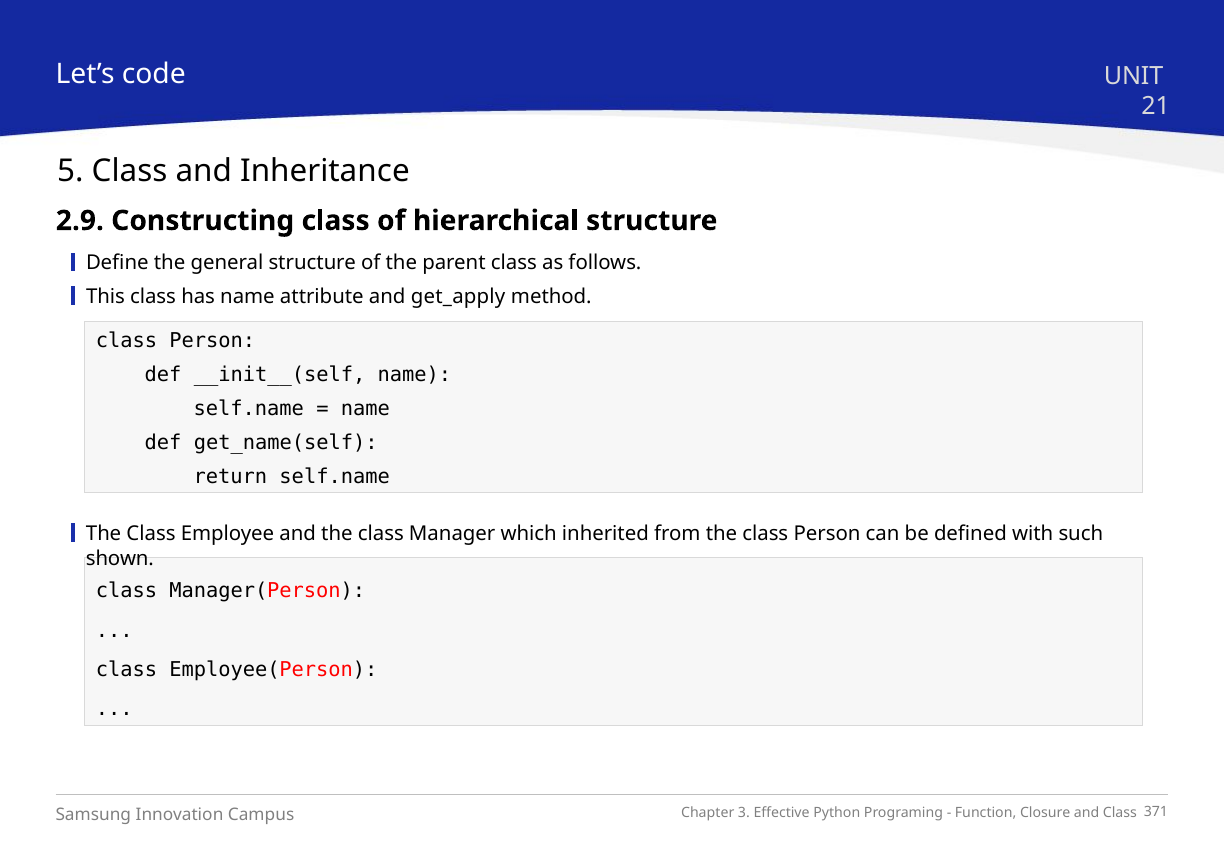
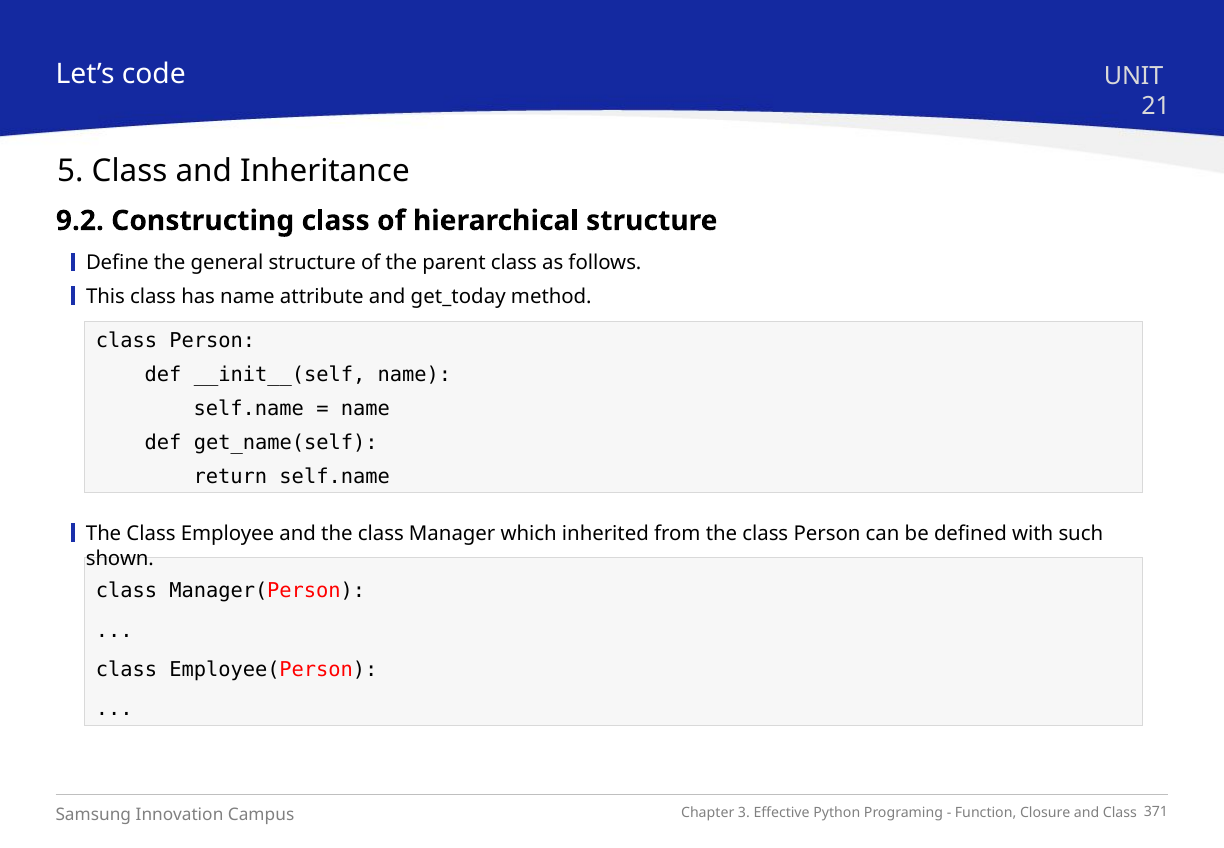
2.9: 2.9 -> 9.2 (80, 221)
get_apply: get_apply -> get_today (458, 297)
